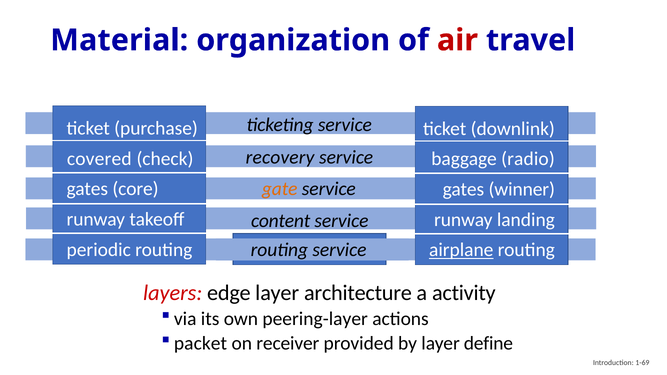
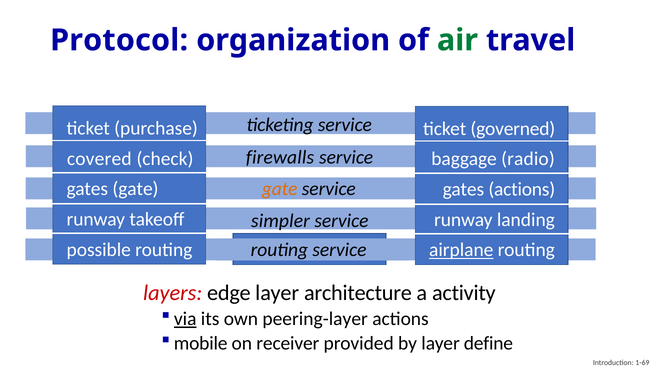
Material: Material -> Protocol (119, 40)
air colour: red -> green (457, 40)
downlink: downlink -> governed (513, 129)
recovery: recovery -> firewalls (280, 157)
gates core: core -> gate (135, 189)
gates winner: winner -> actions (522, 189)
content: content -> simpler (280, 221)
periodic: periodic -> possible (99, 250)
via underline: none -> present (185, 319)
packet: packet -> mobile (201, 343)
